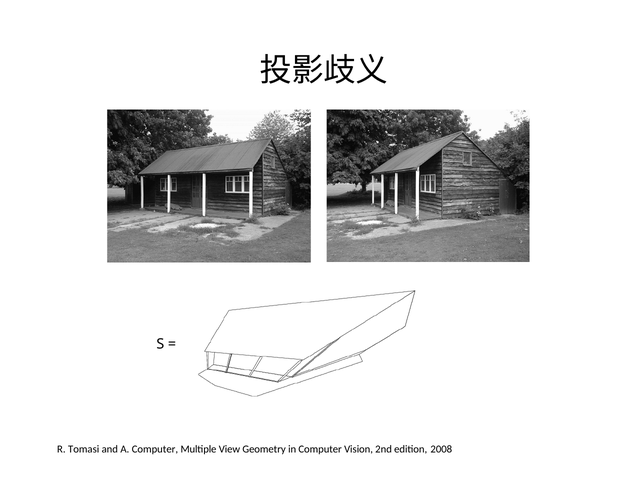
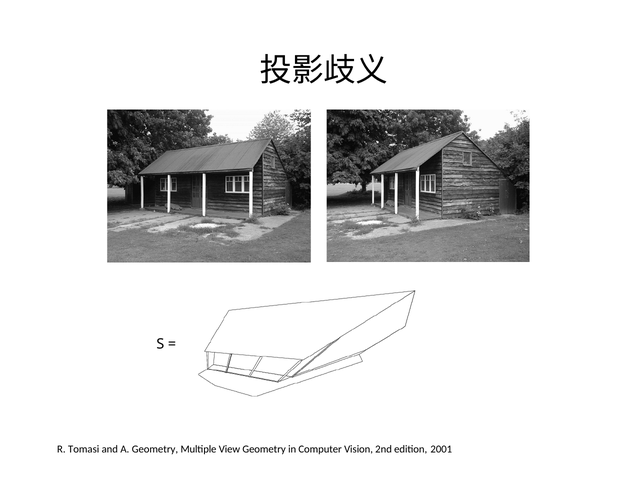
A Computer: Computer -> Geometry (155, 450)
2008: 2008 -> 2001 (441, 450)
